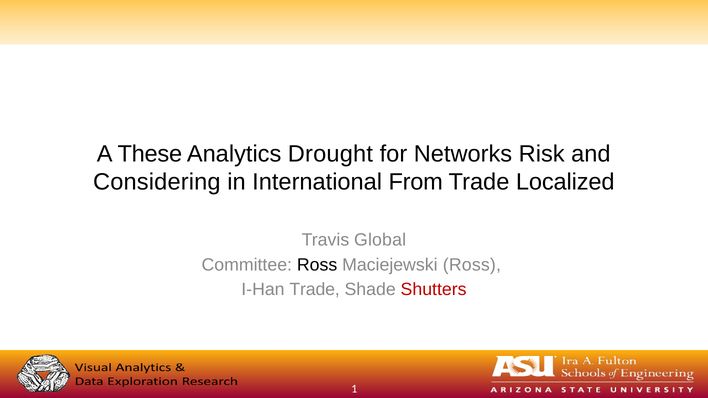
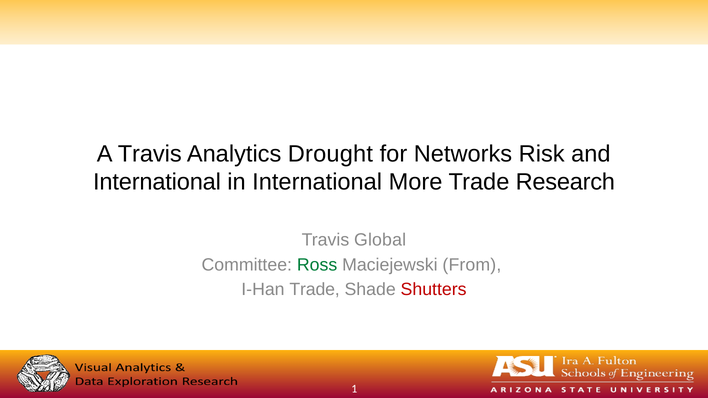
A These: These -> Travis (150, 154)
Considering: Considering -> International (157, 182)
From: From -> More (416, 182)
Localized: Localized -> Research (565, 182)
Ross colour: black -> green (317, 265)
Maciejewski Ross: Ross -> From (472, 265)
